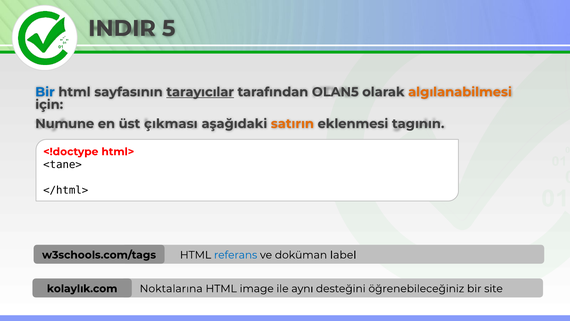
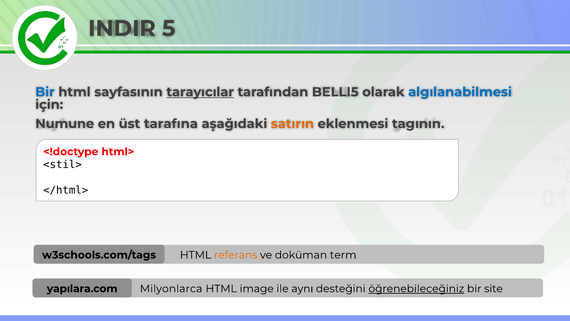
OLAN5: OLAN5 -> BELLI5 (335, 92)
algılanabilmesi colour: orange -> blue (460, 92)
çıkması: çıkması -> tarafına (171, 124)
<tane>: <tane> -> <stil> (63, 164)
referans colour: blue -> orange (236, 255)
label: label -> term (343, 255)
kolaylık.com: kolaylık.com -> yapılara.com (82, 288)
Noktalarına: Noktalarına -> Milyonlarca (171, 288)
öğrenebileceğiniz underline: none -> present (416, 288)
